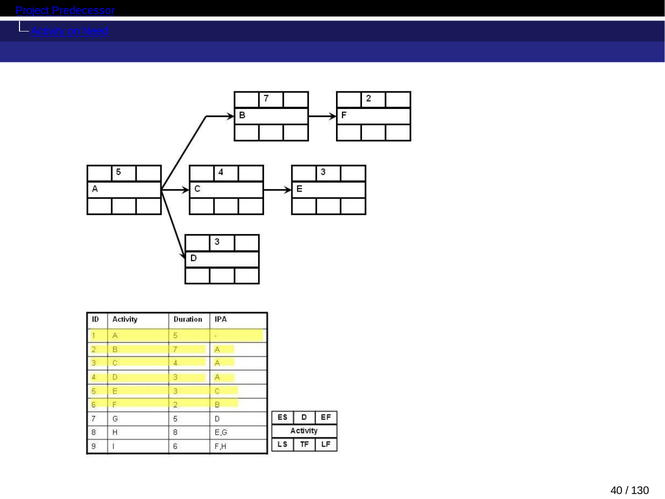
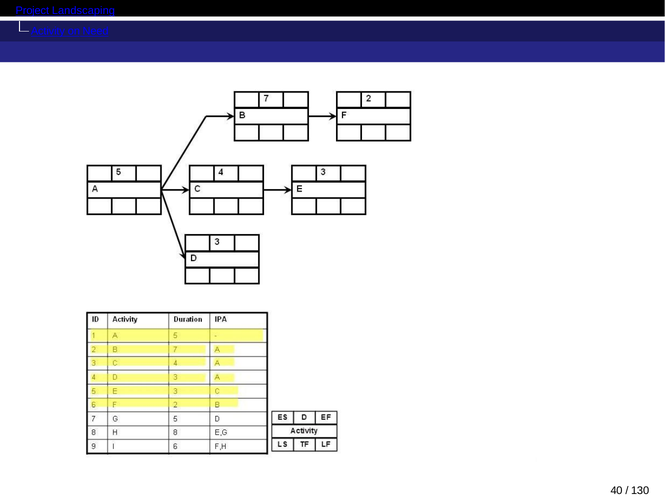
Predecessor: Predecessor -> Landscaping (83, 11)
